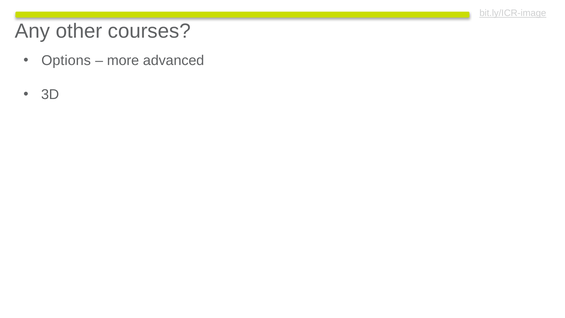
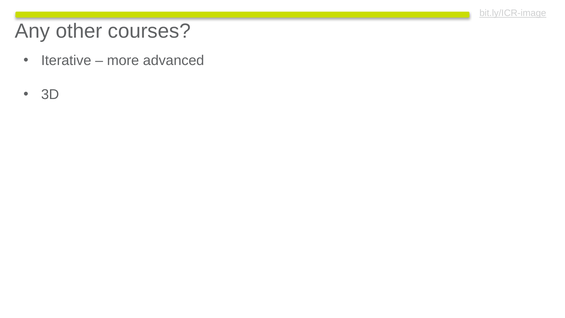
Options: Options -> Iterative (66, 61)
